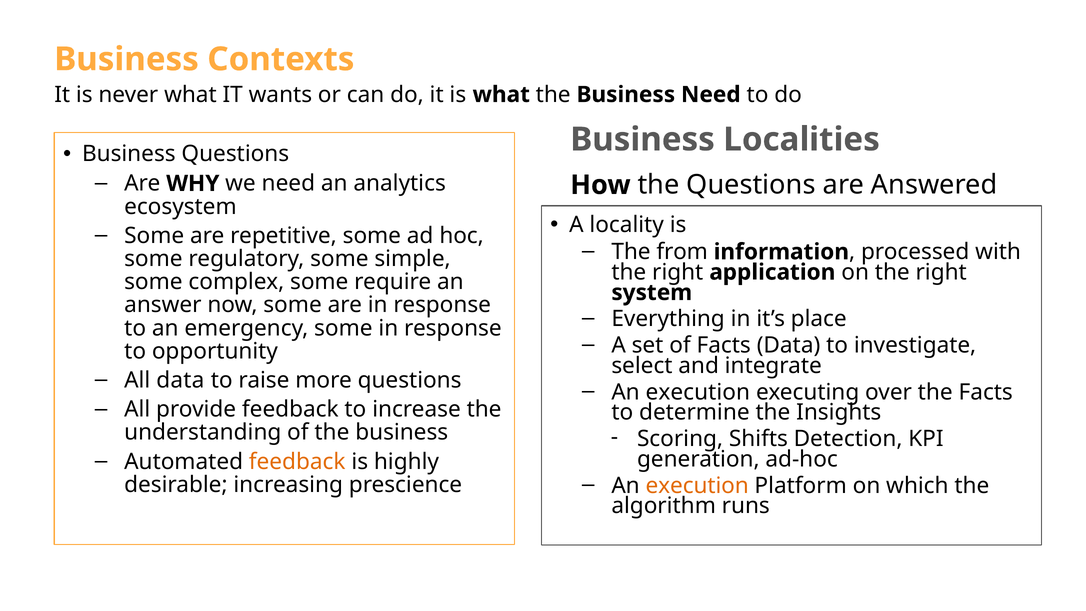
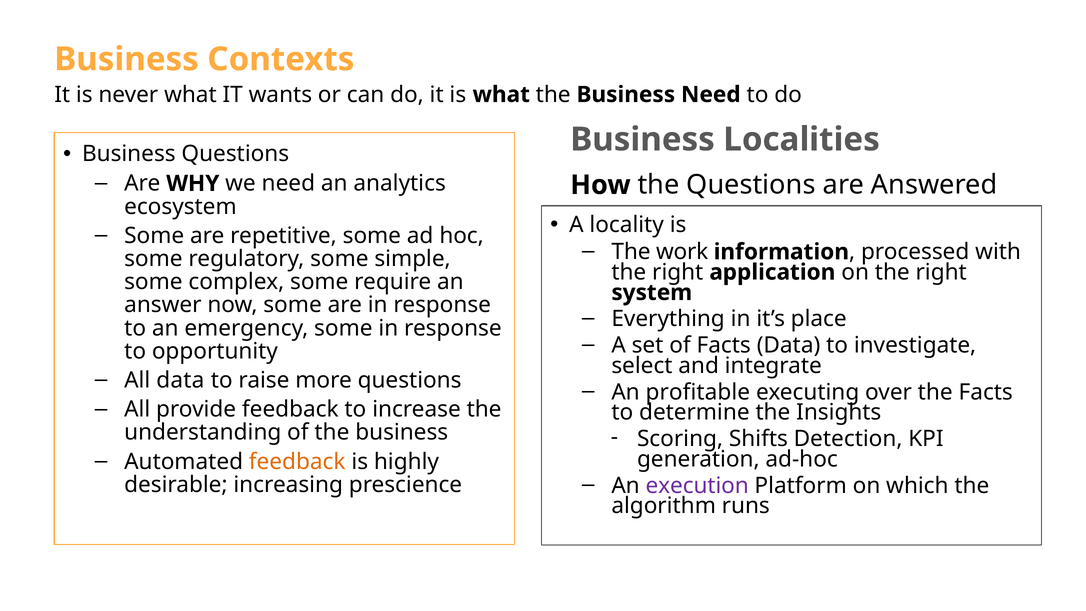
from: from -> work (682, 252)
execution: execution -> profitable (698, 392)
execution colour: orange -> purple (697, 485)
